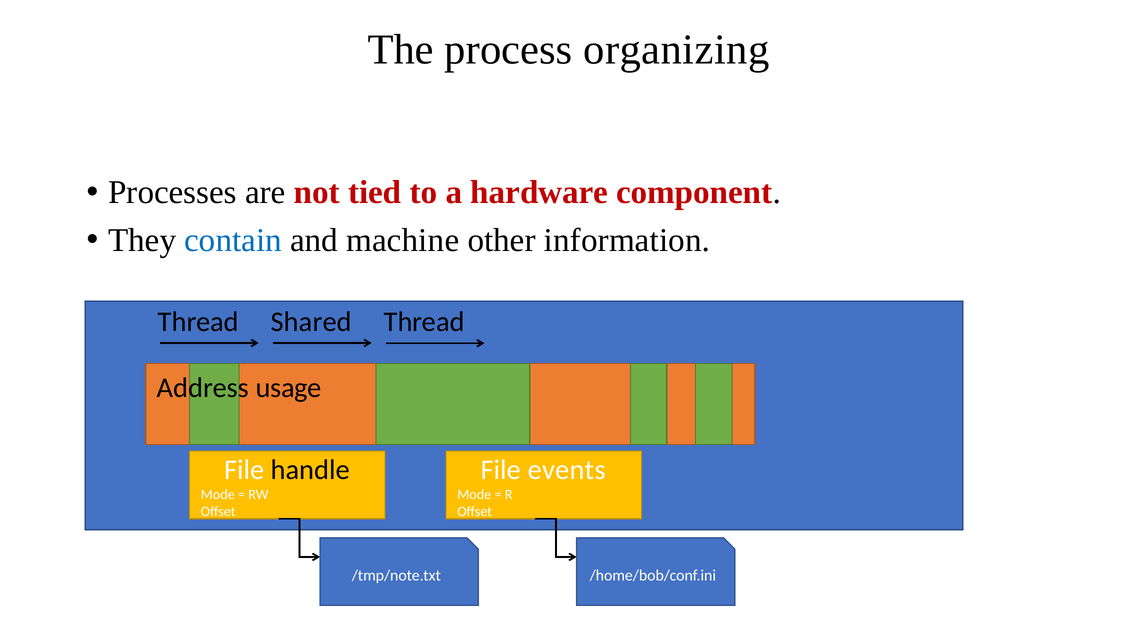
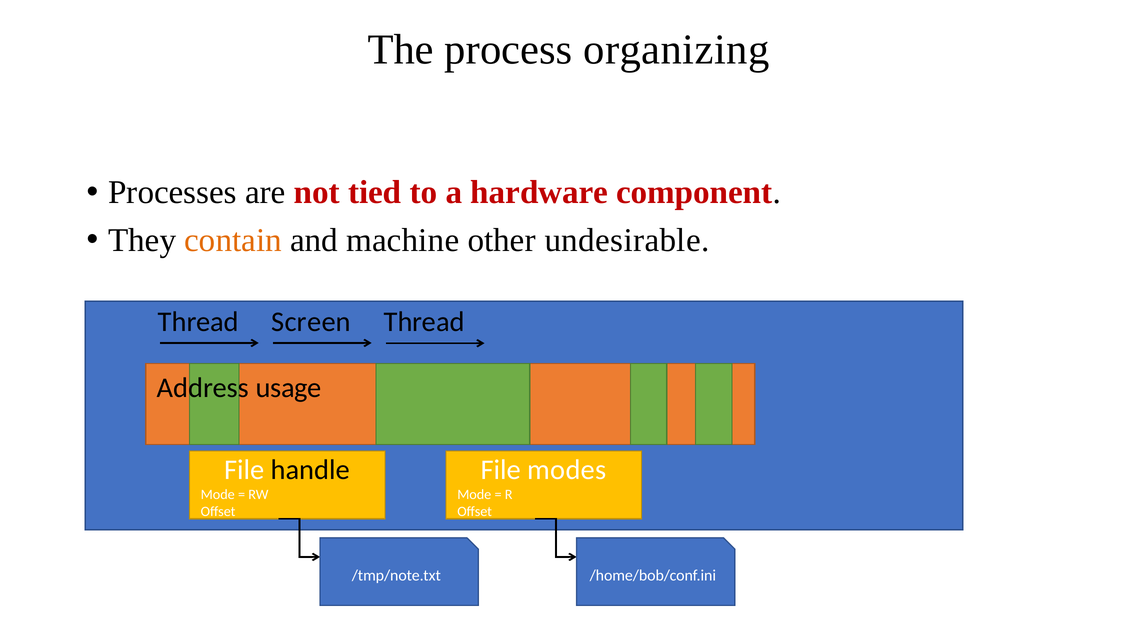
contain colour: blue -> orange (233, 240)
information: information -> undesirable (627, 240)
Shared: Shared -> Screen (311, 322)
events: events -> modes (567, 470)
